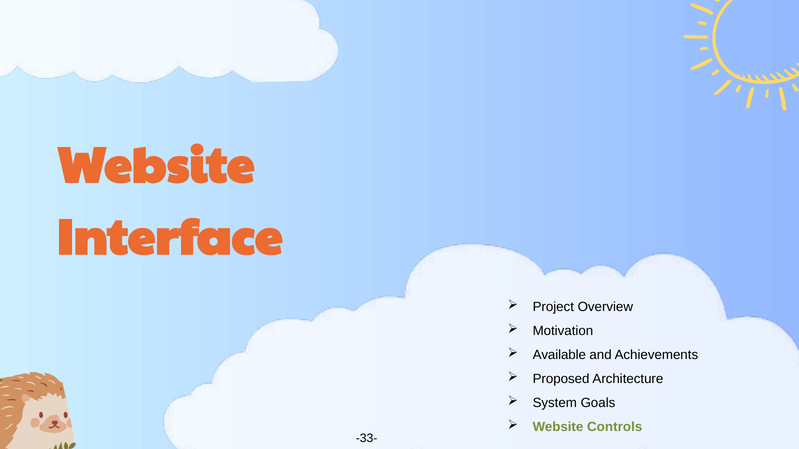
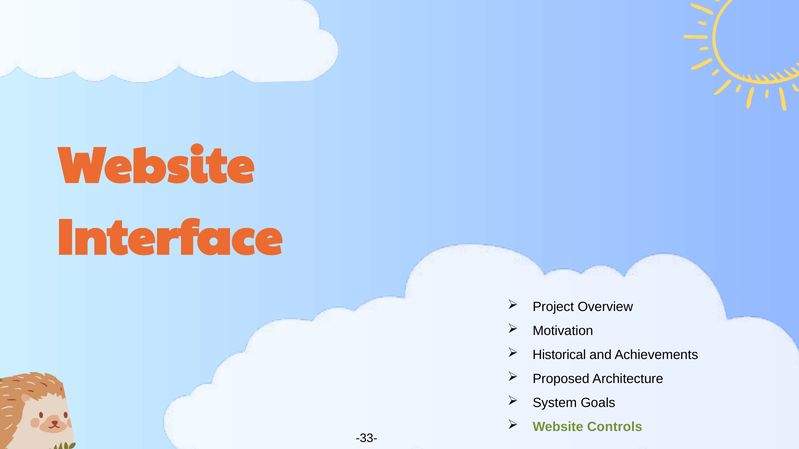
Available: Available -> Historical (559, 355)
